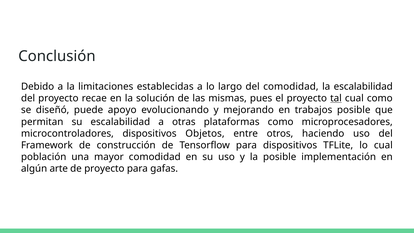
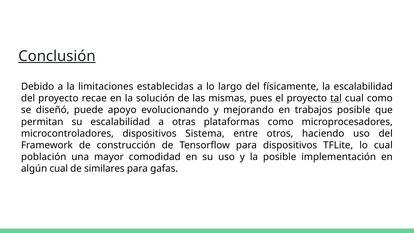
Conclusión underline: none -> present (57, 56)
del comodidad: comodidad -> físicamente (291, 87)
Objetos: Objetos -> Sistema (205, 133)
algún arte: arte -> cual (59, 169)
de proyecto: proyecto -> similares (104, 169)
